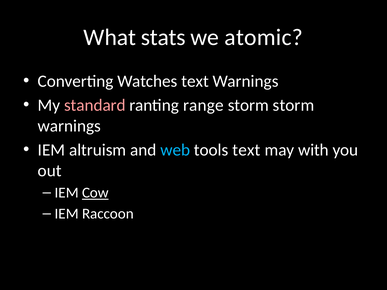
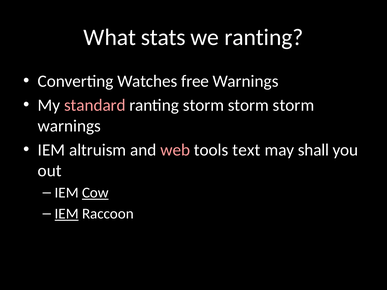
we atomic: atomic -> ranting (264, 37)
Watches text: text -> free (195, 81)
ranting range: range -> storm (203, 105)
web colour: light blue -> pink (175, 150)
with: with -> shall (313, 150)
IEM underline: none -> present (67, 214)
